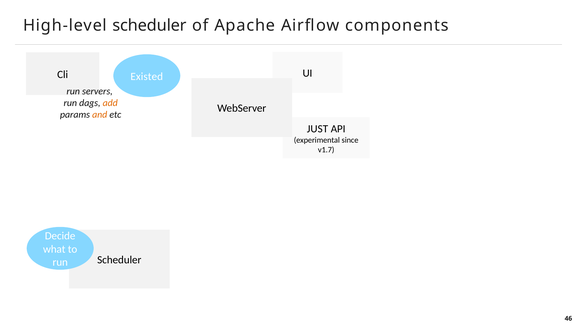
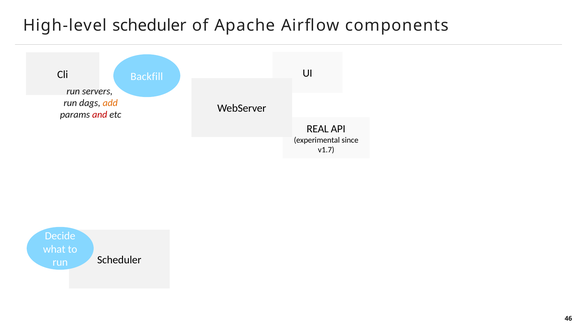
Existed: Existed -> Backfill (147, 76)
and colour: orange -> red (100, 115)
JUST: JUST -> REAL (318, 129)
